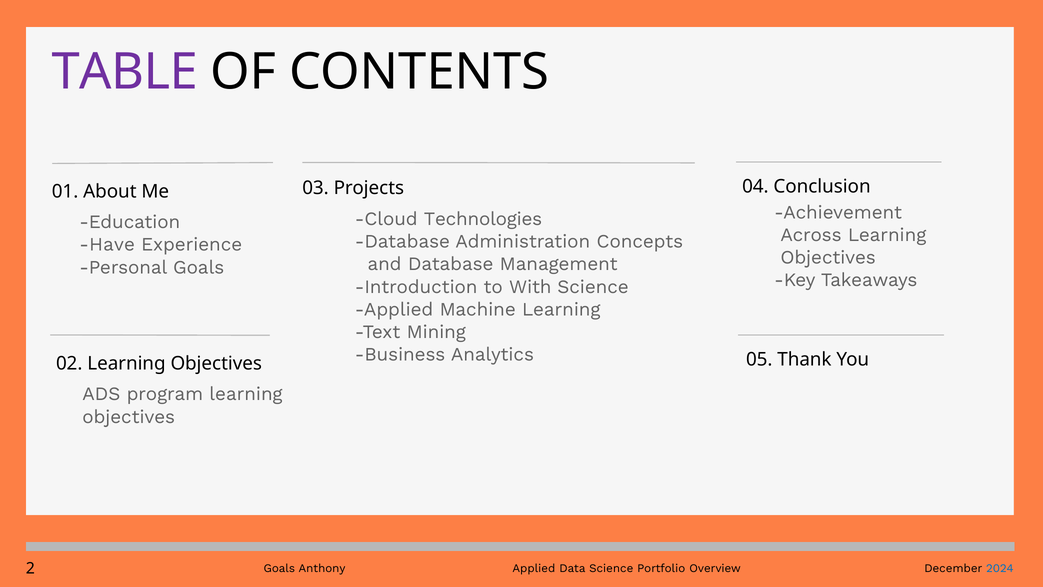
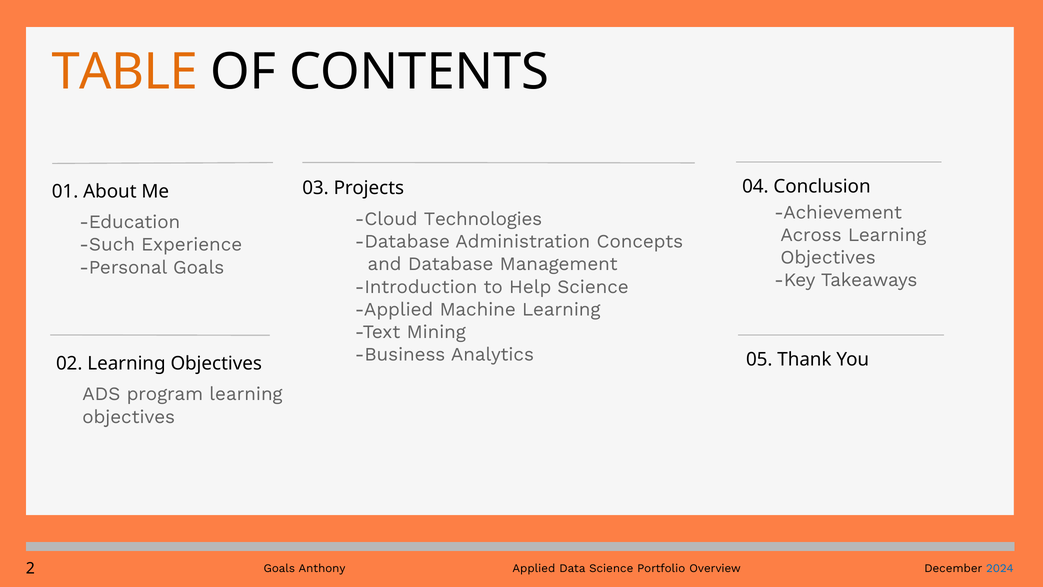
TABLE colour: purple -> orange (125, 72)
Have: Have -> Such (107, 245)
With: With -> Help (530, 287)
